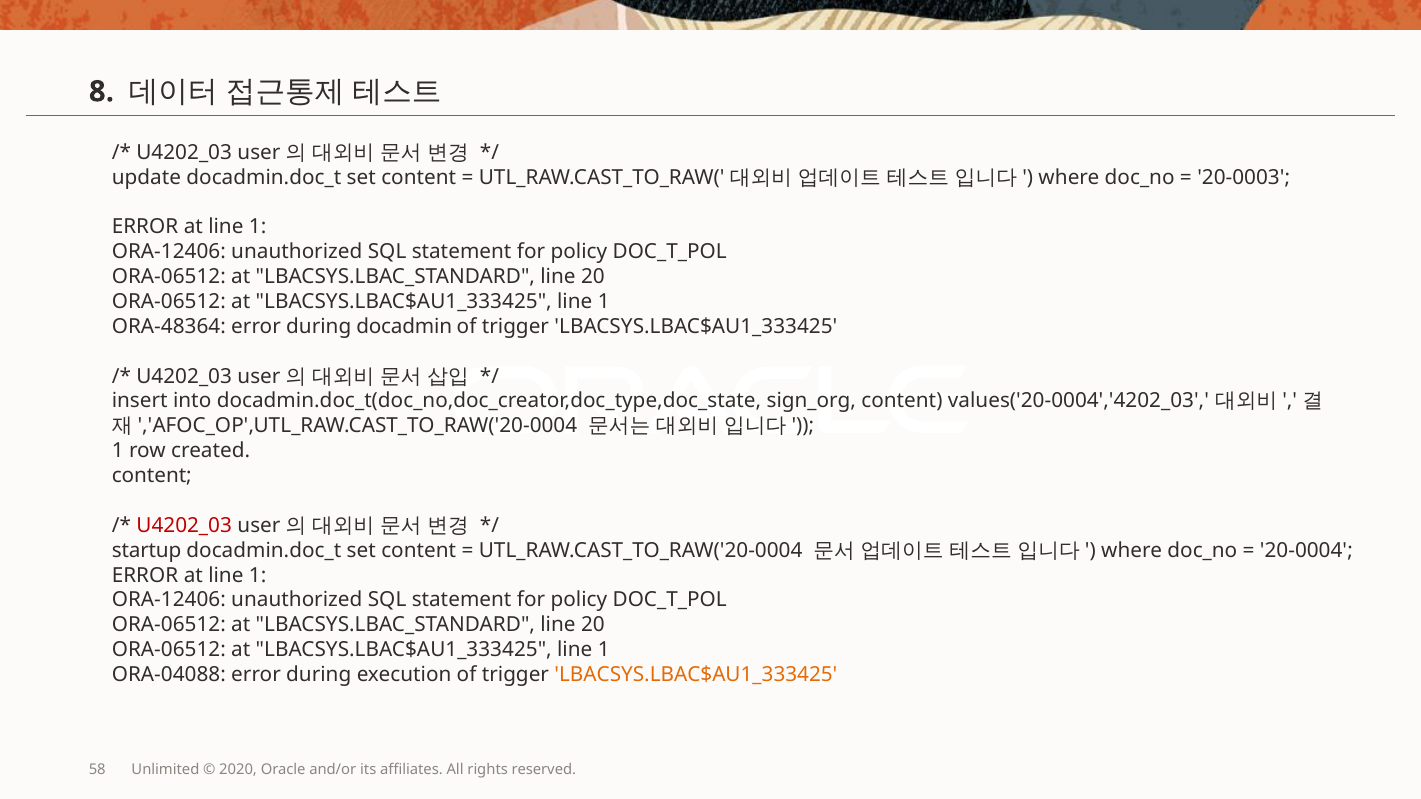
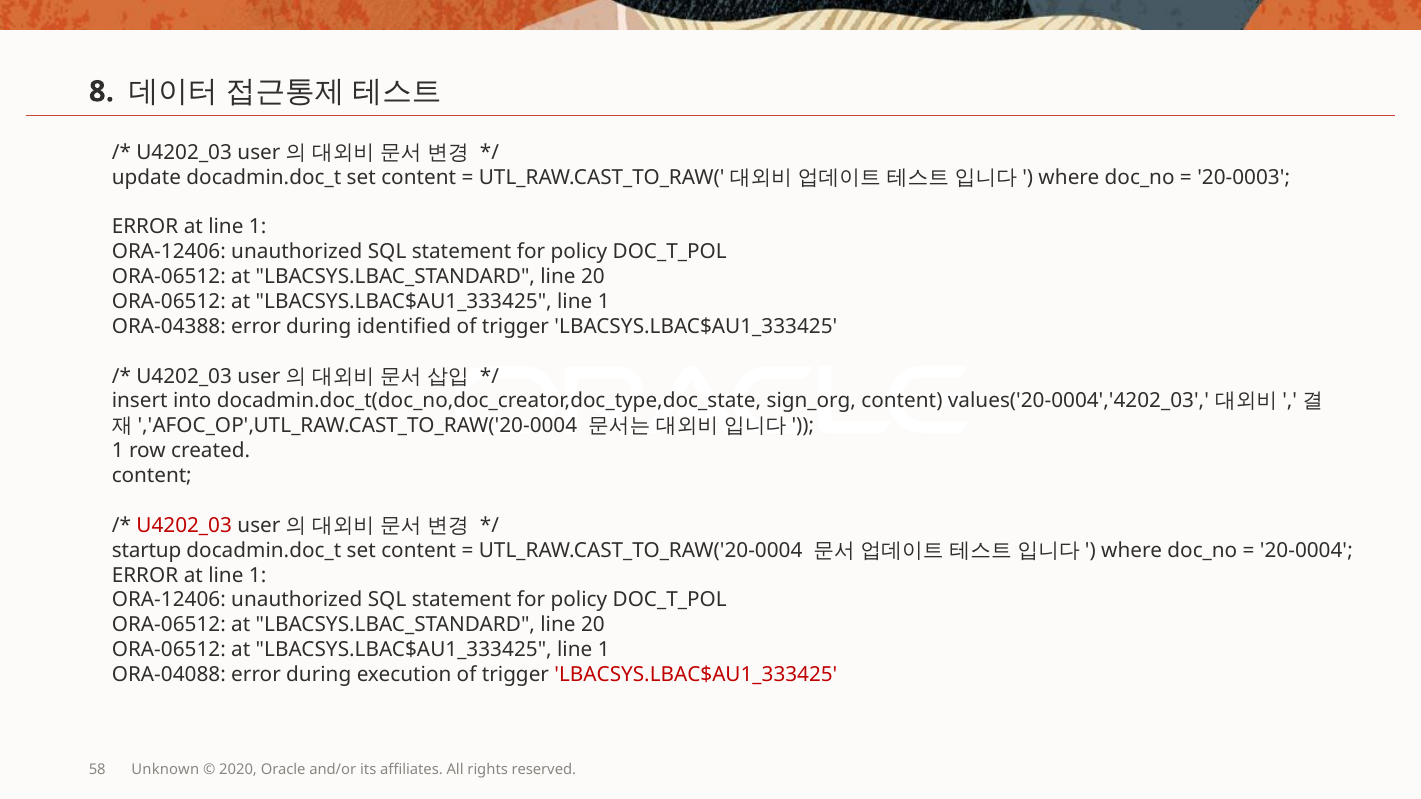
ORA-48364: ORA-48364 -> ORA-04388 (169, 327)
docadmin: docadmin -> identified (404, 327)
LBACSYS.LBAC$AU1_333425 colour: orange -> red (696, 675)
Unlimited: Unlimited -> Unknown (165, 770)
